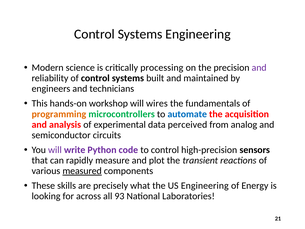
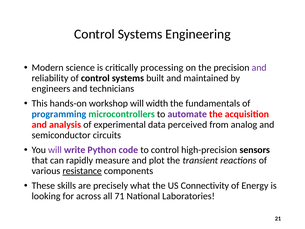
wires: wires -> width (157, 103)
programming colour: orange -> blue (59, 114)
automate colour: blue -> purple (187, 114)
measured: measured -> resistance (82, 171)
US Engineering: Engineering -> Connectivity (205, 186)
93: 93 -> 71 (119, 196)
